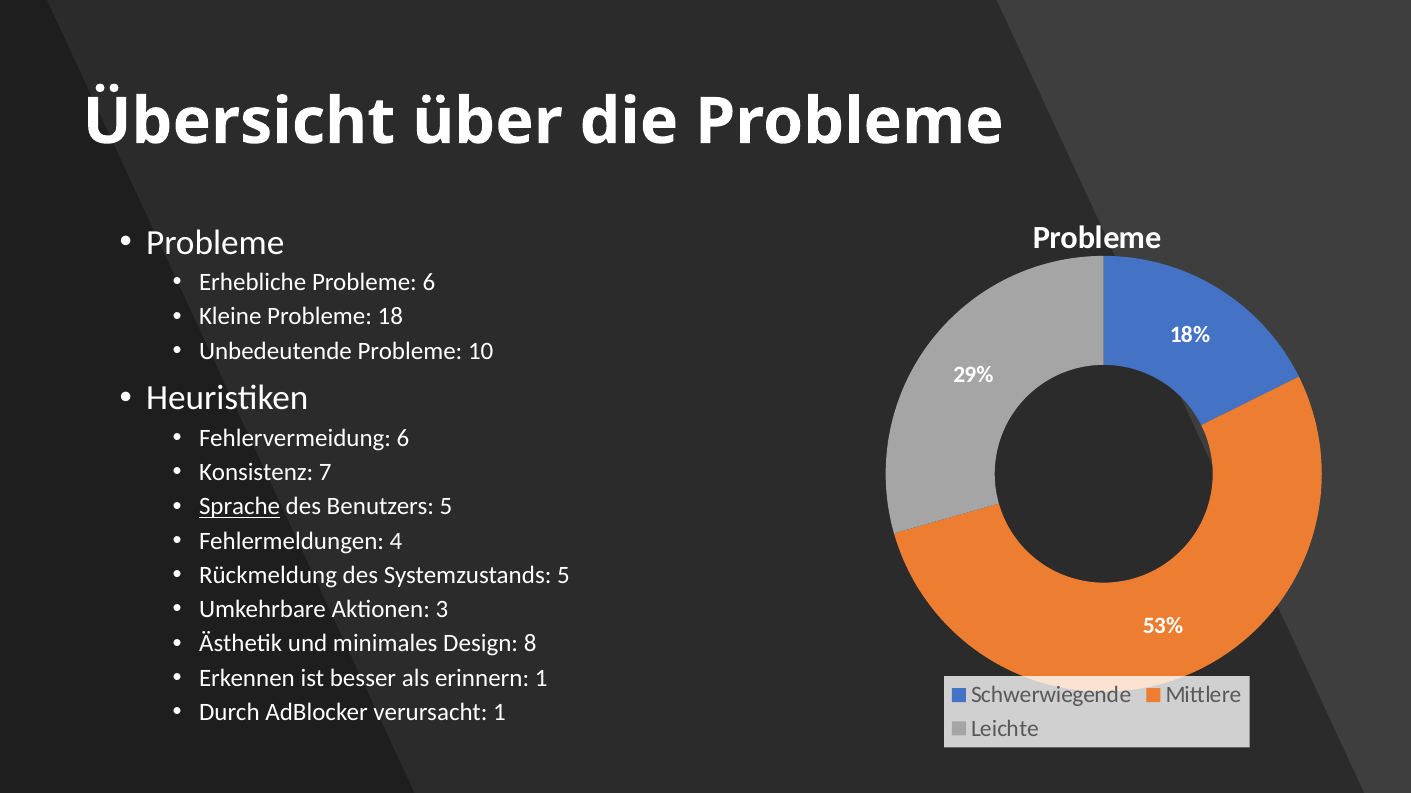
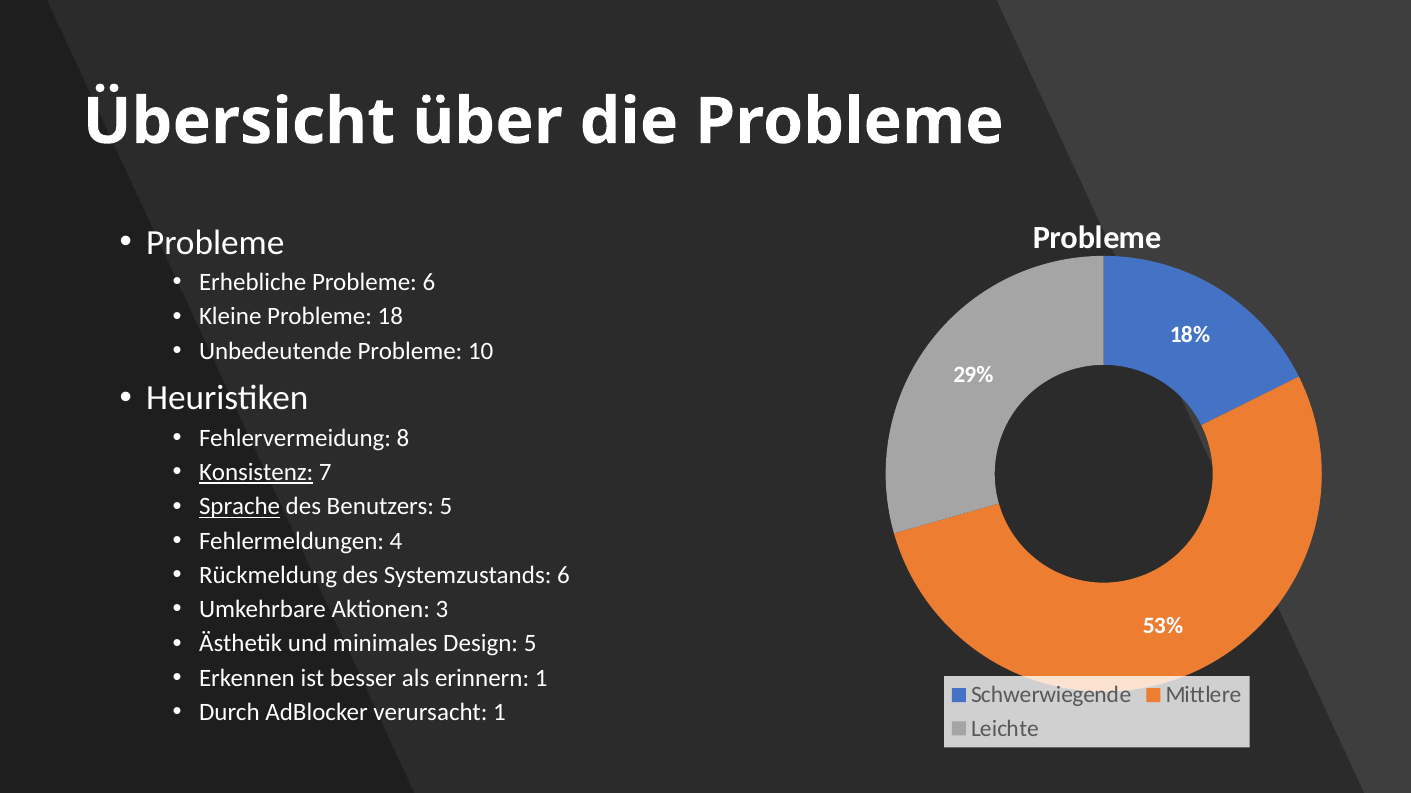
Fehlervermeidung 6: 6 -> 8 (403, 438)
Konsistenz underline: none -> present (256, 473)
Systemzustands 5: 5 -> 6 (563, 576)
Design 8: 8 -> 5 (530, 644)
